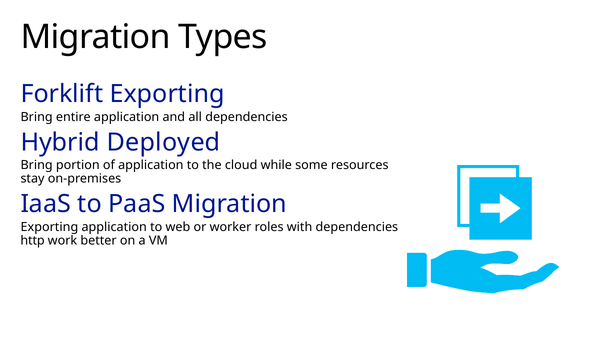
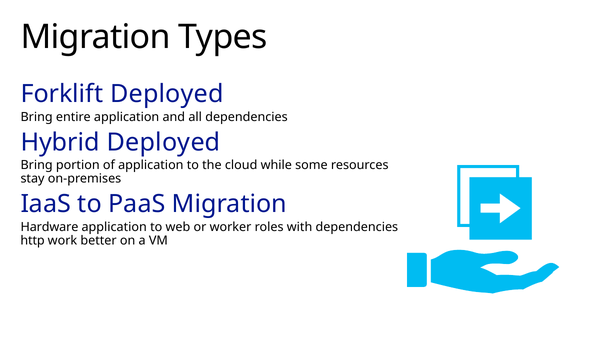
Forklift Exporting: Exporting -> Deployed (167, 94)
Exporting: Exporting -> Hardware (49, 227)
